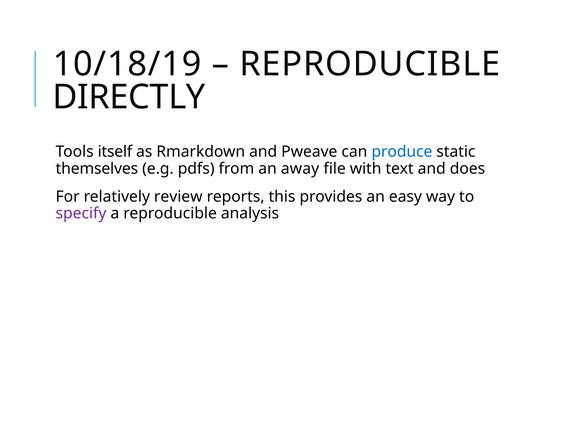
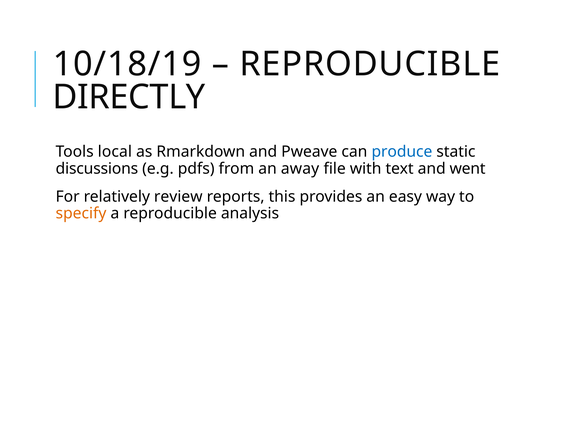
itself: itself -> local (115, 152)
themselves: themselves -> discussions (97, 169)
does: does -> went (468, 169)
specify colour: purple -> orange (81, 213)
